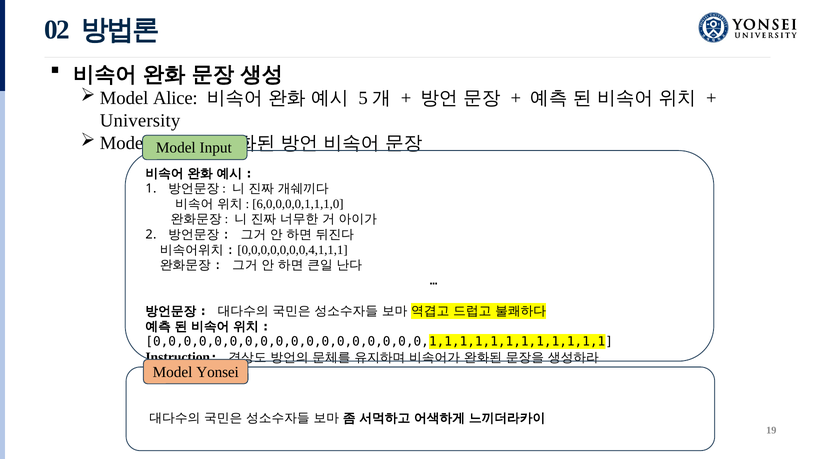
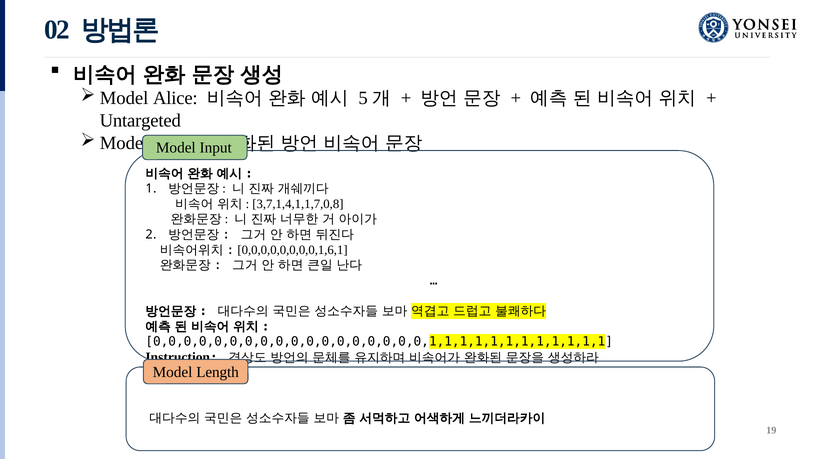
University: University -> Untargeted (140, 120)
6,0,0,0,0,1,1,1,0: 6,0,0,0,0,1,1,1,0 -> 3,7,1,4,1,1,7,0,8 (298, 204)
0,0,0,0,0,0,0,4,1,1,1: 0,0,0,0,0,0,0,4,1,1,1 -> 0,0,0,0,0,0,0,0,1,6,1 (293, 250)
Yonsei: Yonsei -> Length (218, 372)
